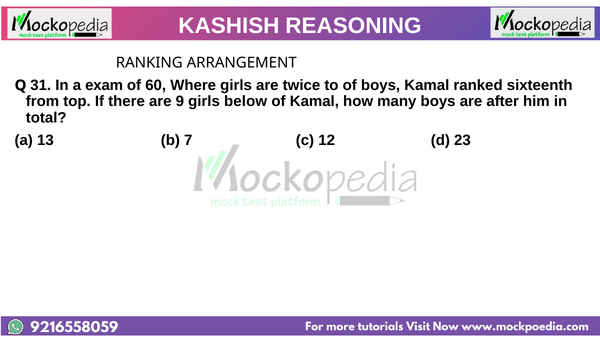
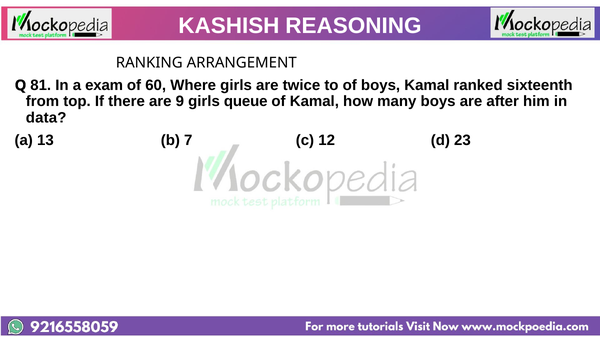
31: 31 -> 81 (41, 85)
below: below -> queue (246, 102)
total: total -> data (46, 118)
